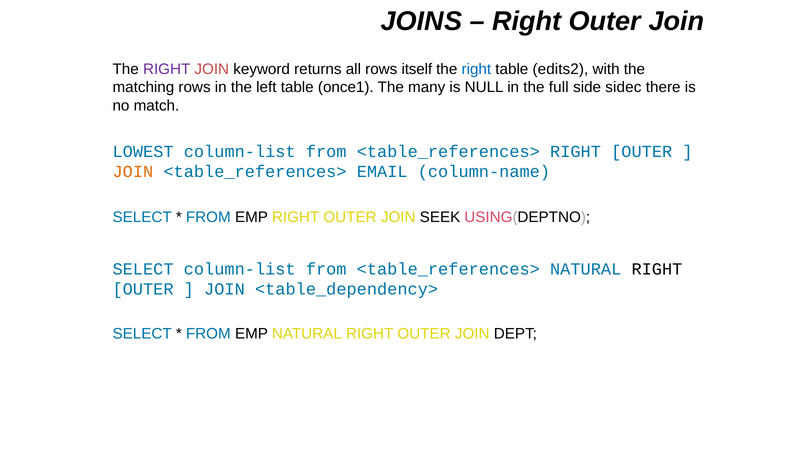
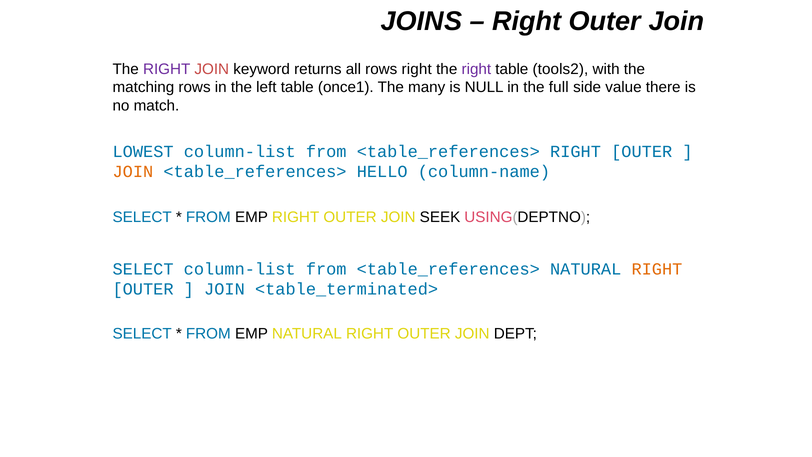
rows itself: itself -> right (417, 69)
right colour: blue -> purple (476, 69)
edits2: edits2 -> tools2 (560, 69)
sidec: sidec -> value (623, 87)
EMAIL: EMAIL -> HELLO (382, 172)
RIGHT colour: black -> orange (657, 269)
<table_dependency>: <table_dependency> -> <table_terminated> (347, 289)
